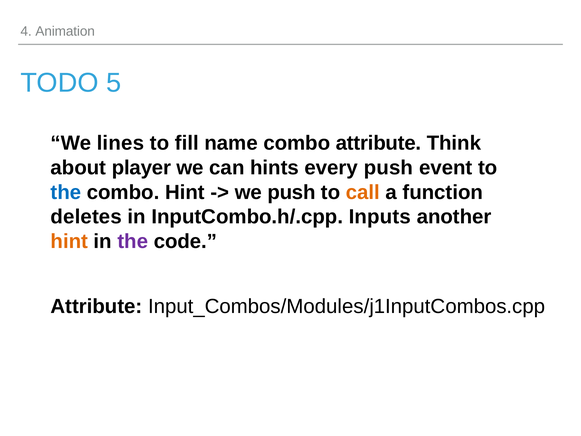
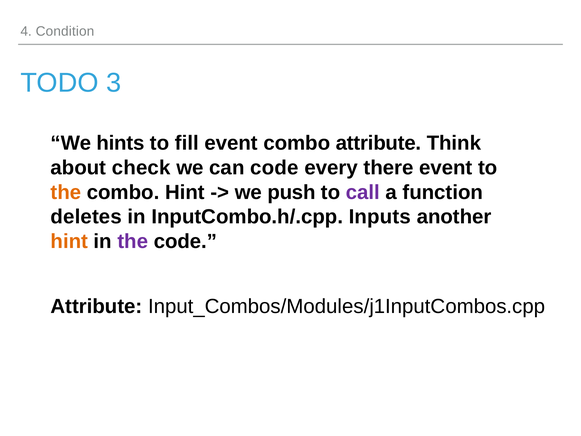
Animation: Animation -> Condition (65, 31)
5: 5 -> 3 (114, 83)
lines: lines -> hints (121, 143)
fill name: name -> event (231, 143)
player: player -> check (141, 168)
can hints: hints -> code (274, 168)
every push: push -> there (388, 168)
the colour: blue -> orange (66, 192)
call colour: orange -> purple (363, 192)
